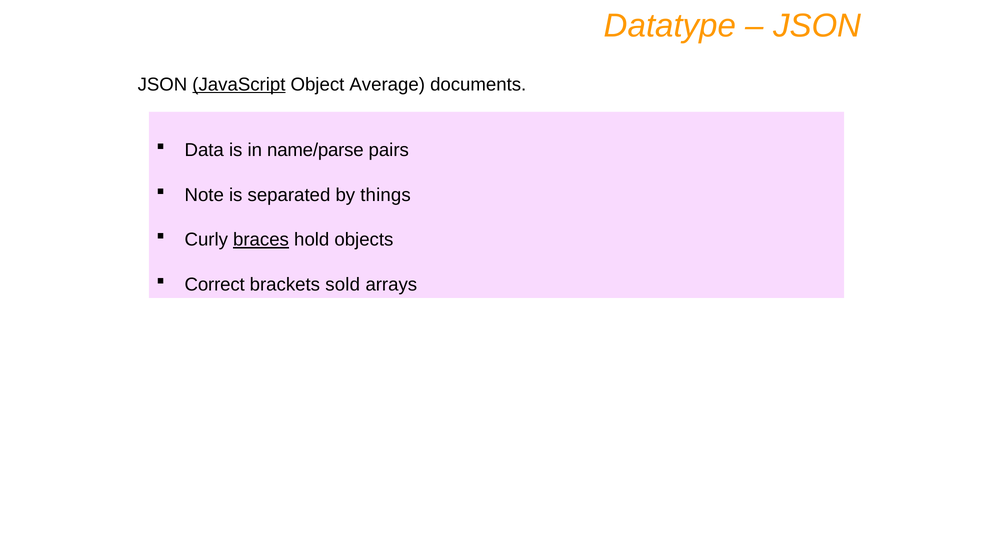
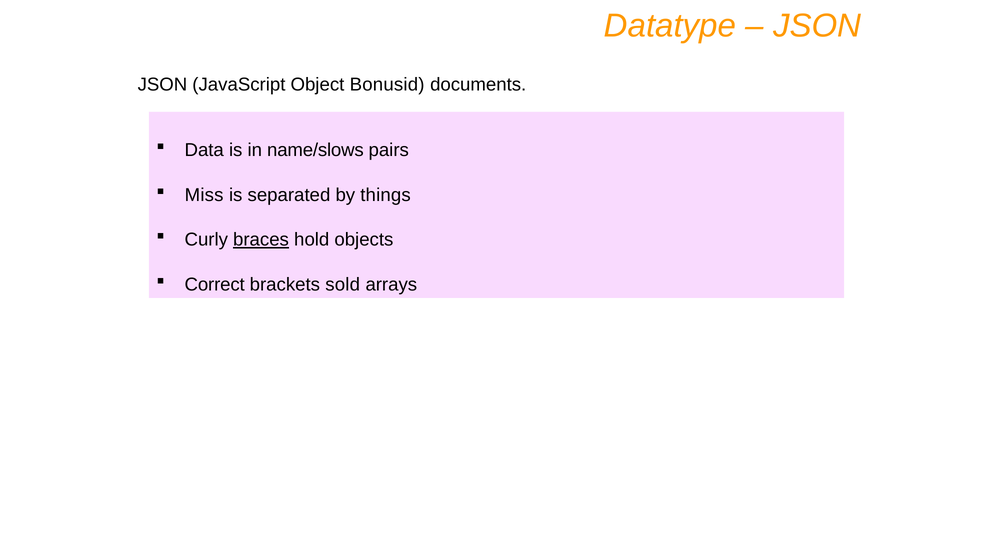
JavaScript underline: present -> none (239, 84)
Average: Average -> Bonusid (387, 84)
name/parse: name/parse -> name/slows (315, 150)
Note: Note -> Miss (204, 195)
